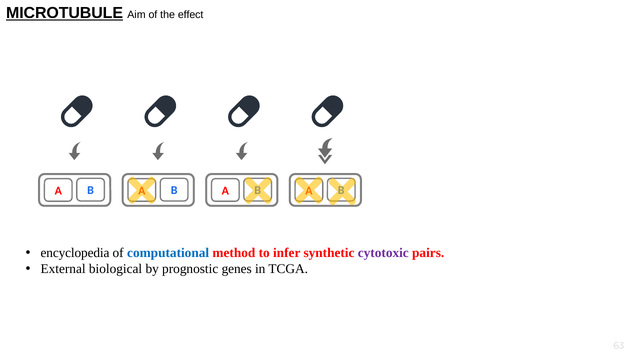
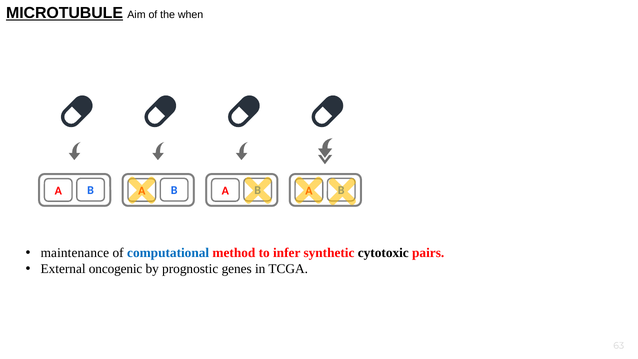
effect: effect -> when (191, 15)
encyclopedia: encyclopedia -> maintenance (75, 253)
cytotoxic colour: purple -> black (383, 253)
biological: biological -> oncogenic (116, 269)
